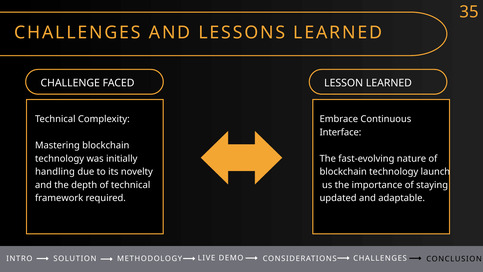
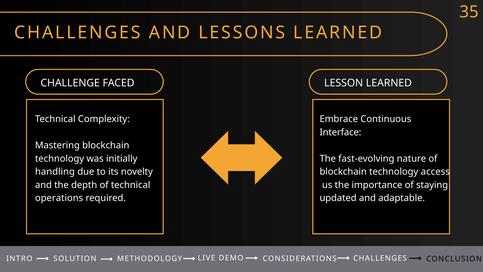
launch: launch -> access (435, 172)
framework: framework -> operations (59, 198)
